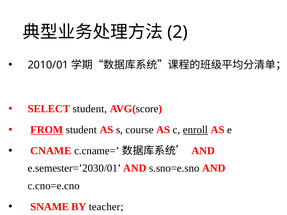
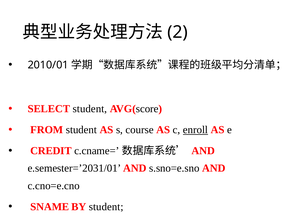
FROM underline: present -> none (47, 130)
CNAME: CNAME -> CREDIT (51, 151)
e.semester=’2030/01: e.semester=’2030/01 -> e.semester=’2031/01 (74, 168)
BY teacher: teacher -> student (106, 207)
